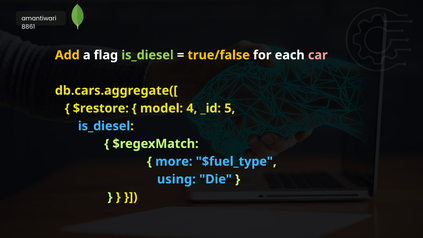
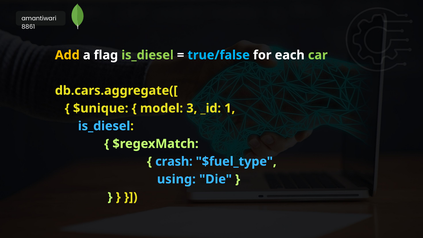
true/false colour: yellow -> light blue (219, 55)
car colour: pink -> light green (318, 55)
$restore: $restore -> $unique (101, 108)
4: 4 -> 3 (192, 108)
5: 5 -> 1 (230, 108)
more: more -> crash (174, 161)
